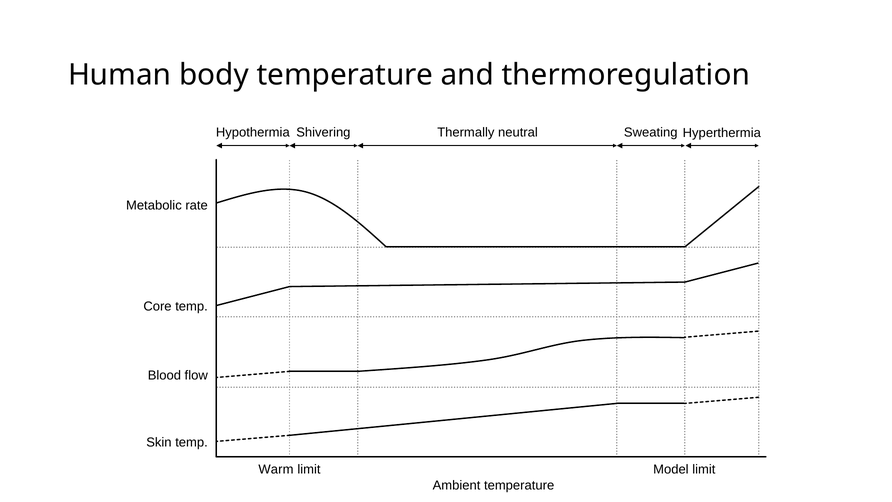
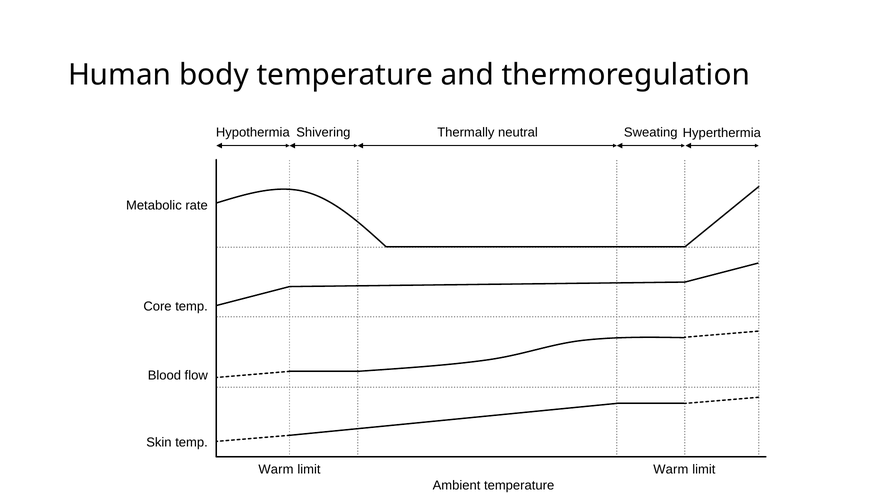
Model: Model -> Warm (671, 469)
